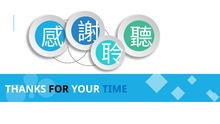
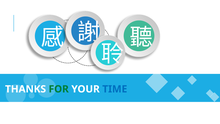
FOR colour: black -> green (59, 89)
